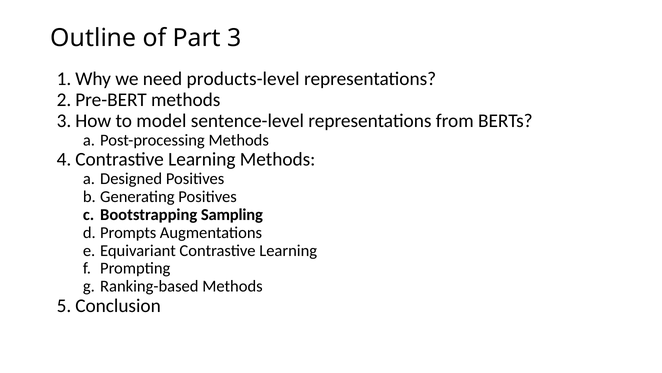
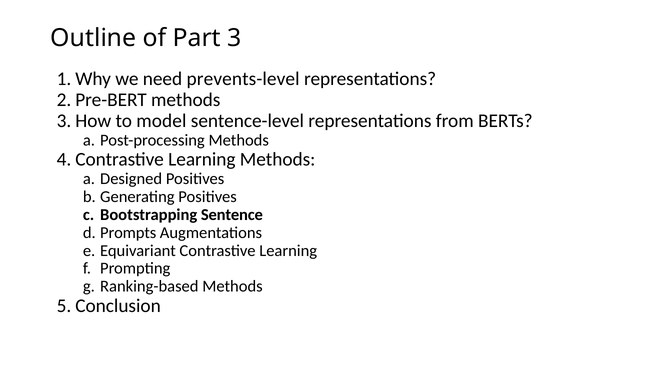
products-level: products-level -> prevents-level (243, 79)
Sampling: Sampling -> Sentence (232, 214)
